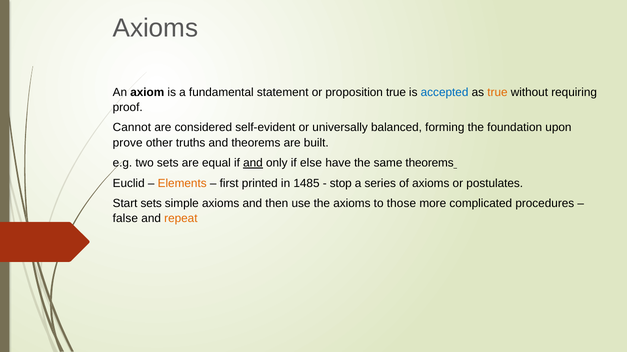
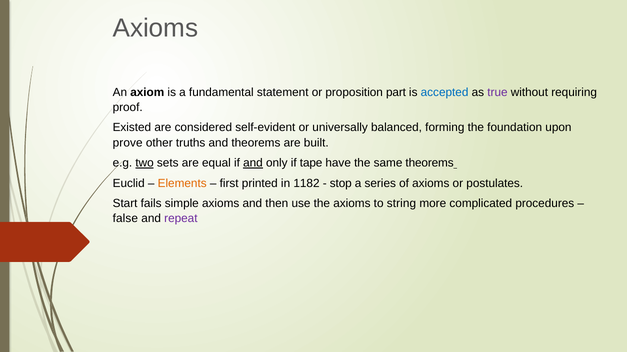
proposition true: true -> part (396, 92)
true colour: orange -> purple (497, 92)
Cannot: Cannot -> Existed (132, 128)
two underline: none -> present (145, 163)
else: else -> tape (311, 163)
1485: 1485 -> 1182 (306, 184)
Start sets: sets -> fails (151, 204)
those: those -> string (401, 204)
repeat colour: orange -> purple (181, 219)
